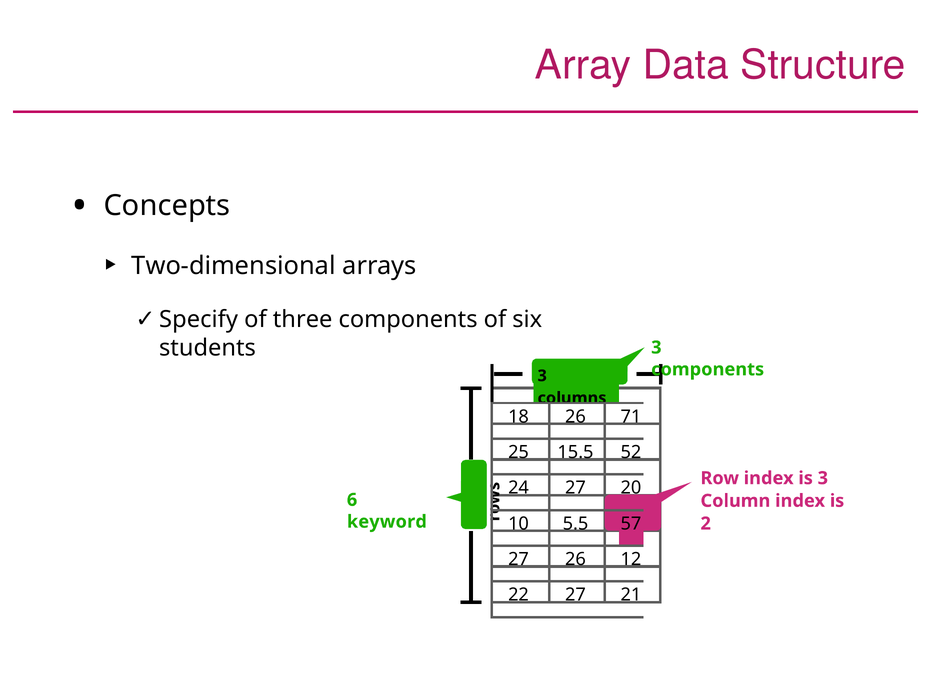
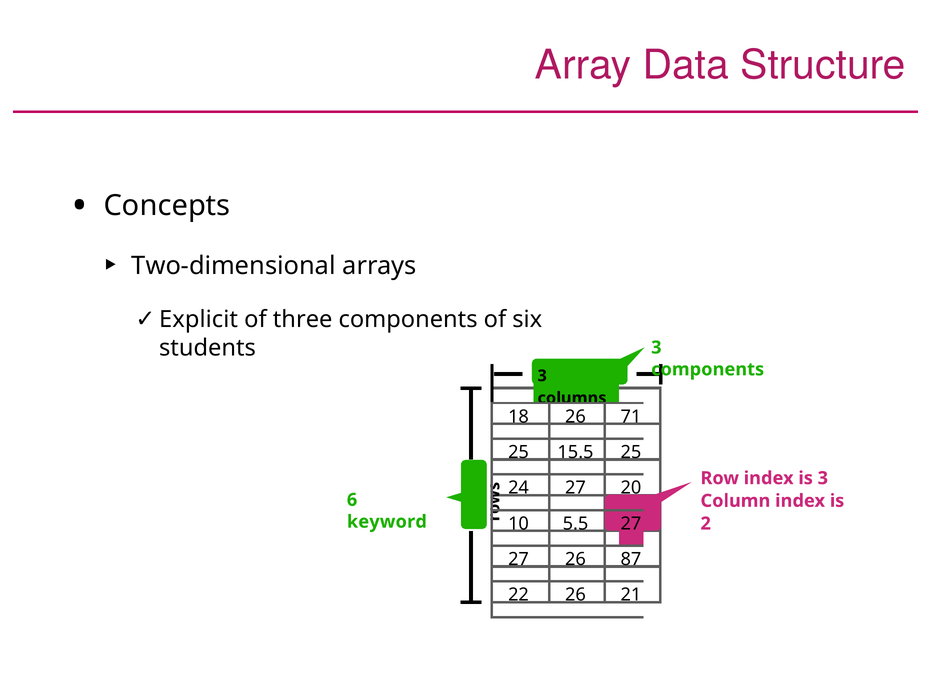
Specify: Specify -> Explicit (199, 320)
15.5 52: 52 -> 25 (631, 452)
5.5 57: 57 -> 27 (631, 524)
12: 12 -> 87 (631, 559)
22 27: 27 -> 26 (575, 595)
